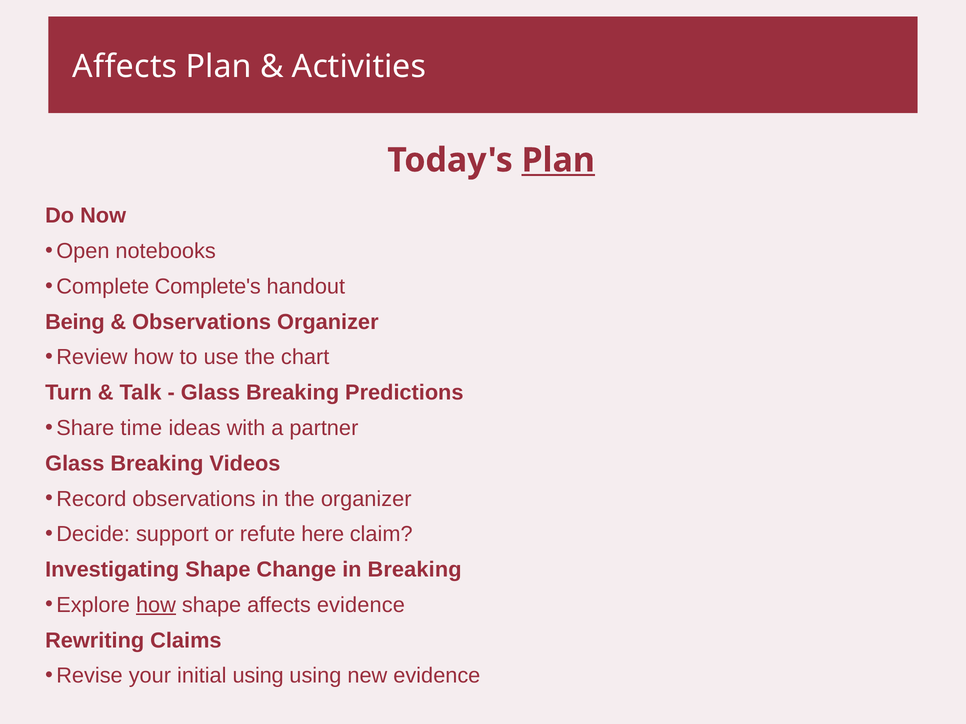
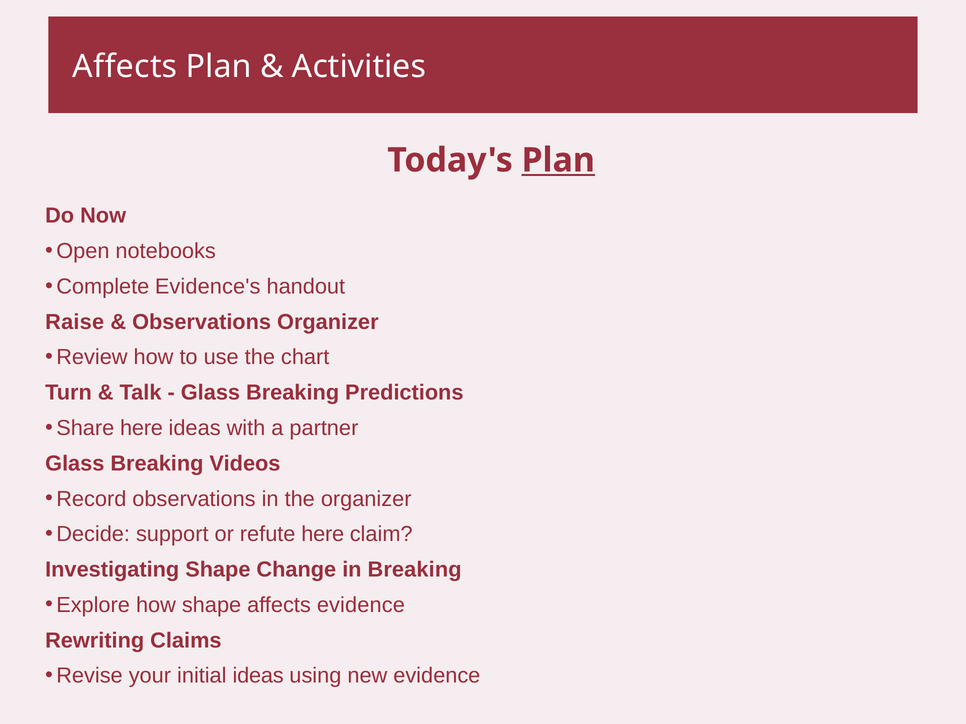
Complete's: Complete's -> Evidence's (208, 287)
Being: Being -> Raise (75, 322)
Share time: time -> here (142, 428)
how underline: present -> none (156, 605)
initial using: using -> ideas (258, 676)
